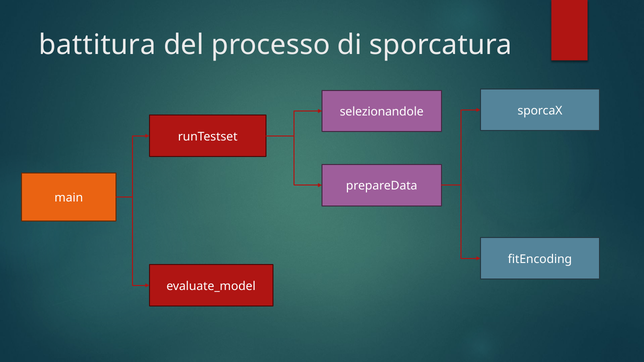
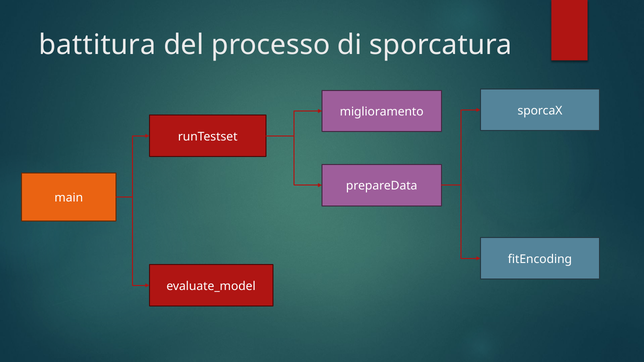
selezionandole: selezionandole -> miglioramento (382, 112)
